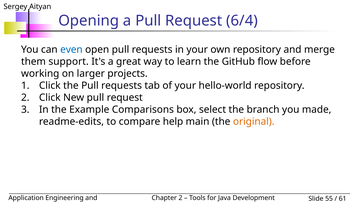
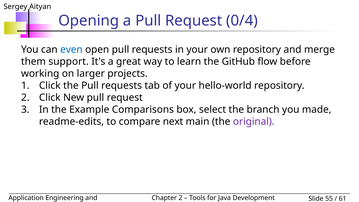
6/4: 6/4 -> 0/4 (242, 21)
help: help -> next (173, 121)
original colour: orange -> purple (254, 121)
